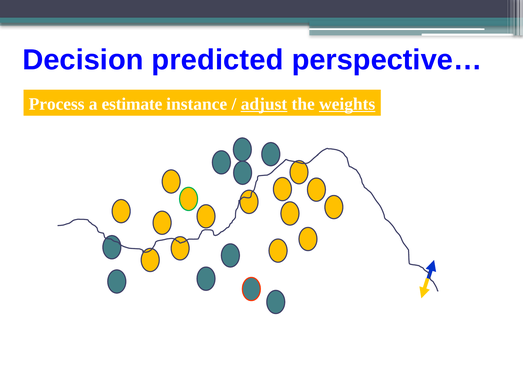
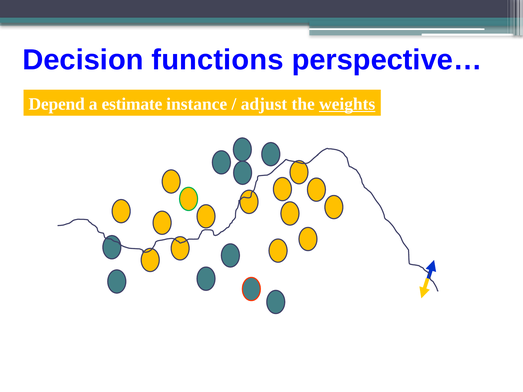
predicted: predicted -> functions (217, 60)
Process: Process -> Depend (57, 104)
adjust underline: present -> none (264, 104)
